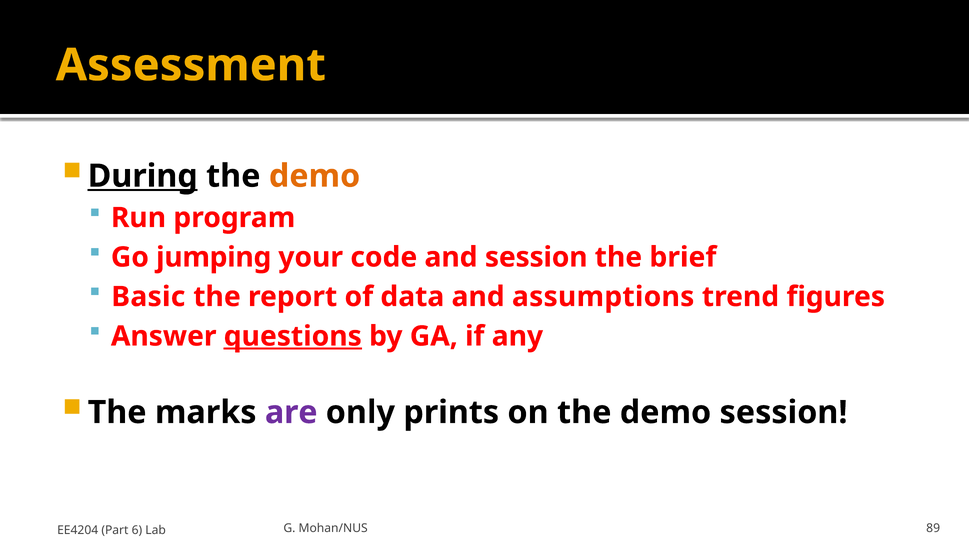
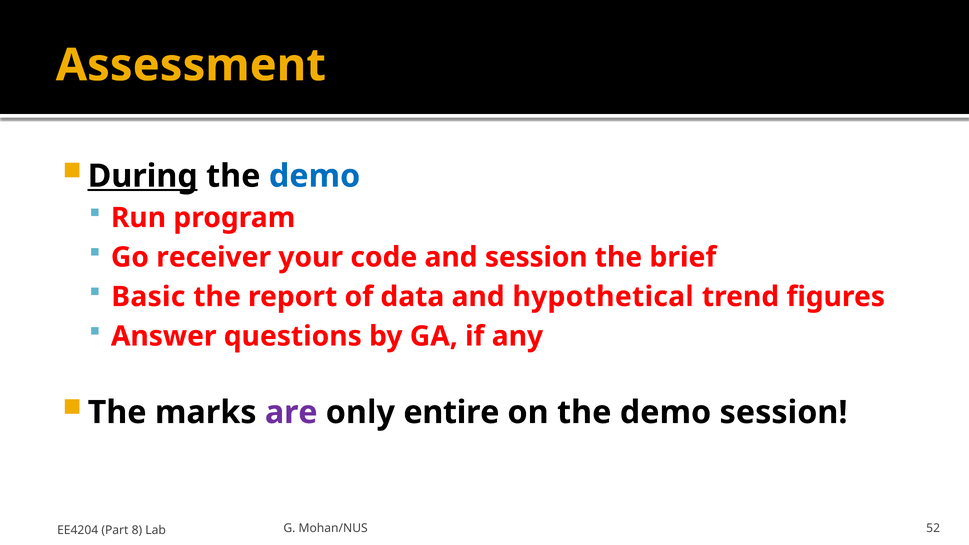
demo colour: orange -> blue (315, 176)
jumping: jumping -> receiver (214, 257)
assumptions: assumptions -> hypothetical (603, 297)
questions underline: present -> none (293, 336)
prints: prints -> entire (451, 412)
89: 89 -> 52 (933, 528)
6: 6 -> 8 (137, 530)
